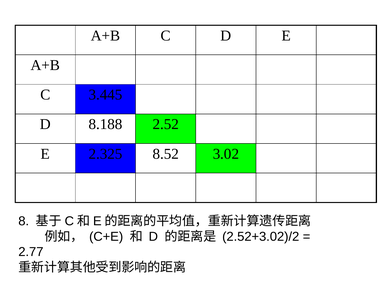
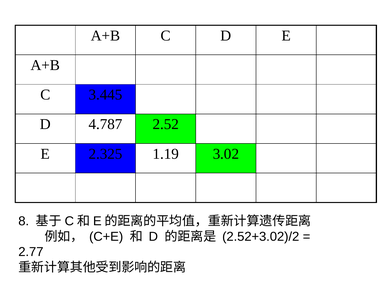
8.188: 8.188 -> 4.787 (105, 124)
8.52: 8.52 -> 1.19 (166, 154)
